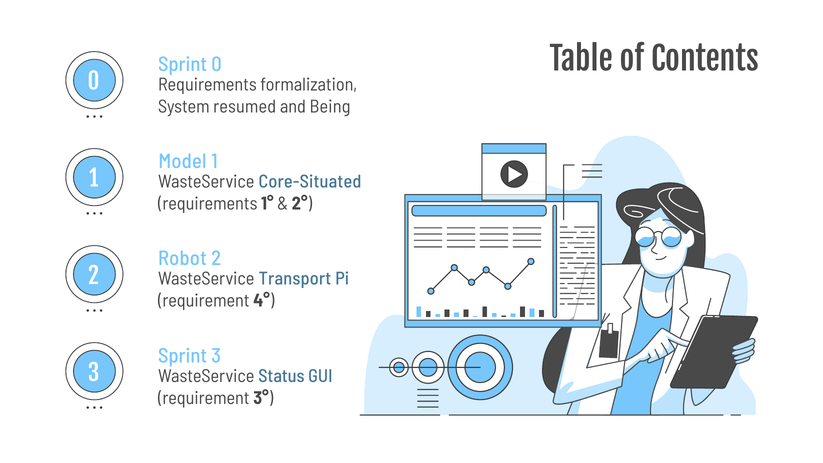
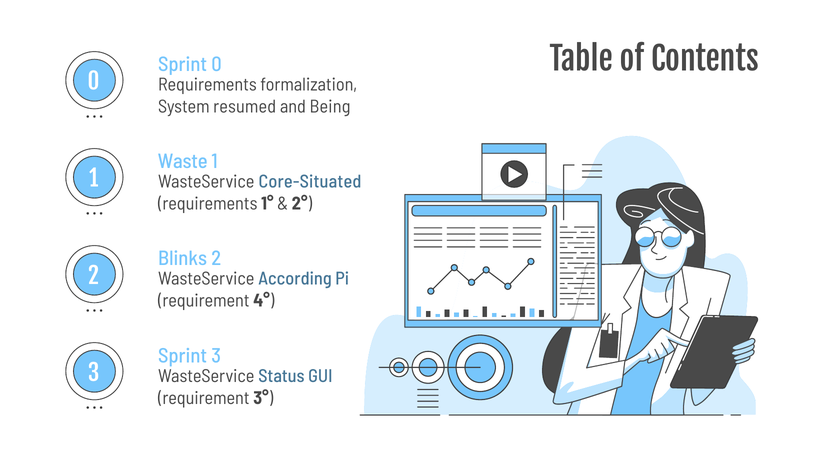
Model: Model -> Waste (183, 162)
Robot: Robot -> Blinks (183, 259)
Transport: Transport -> According (295, 279)
